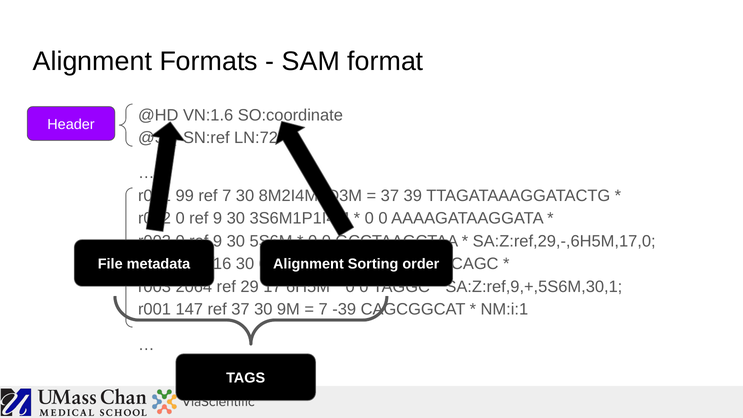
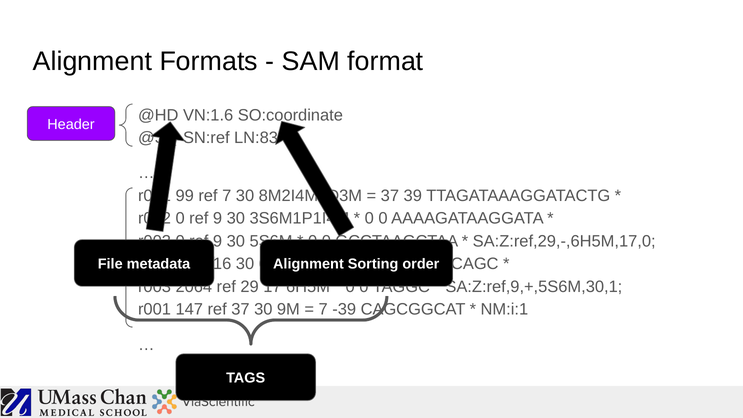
LN:72: LN:72 -> LN:83 (256, 138)
